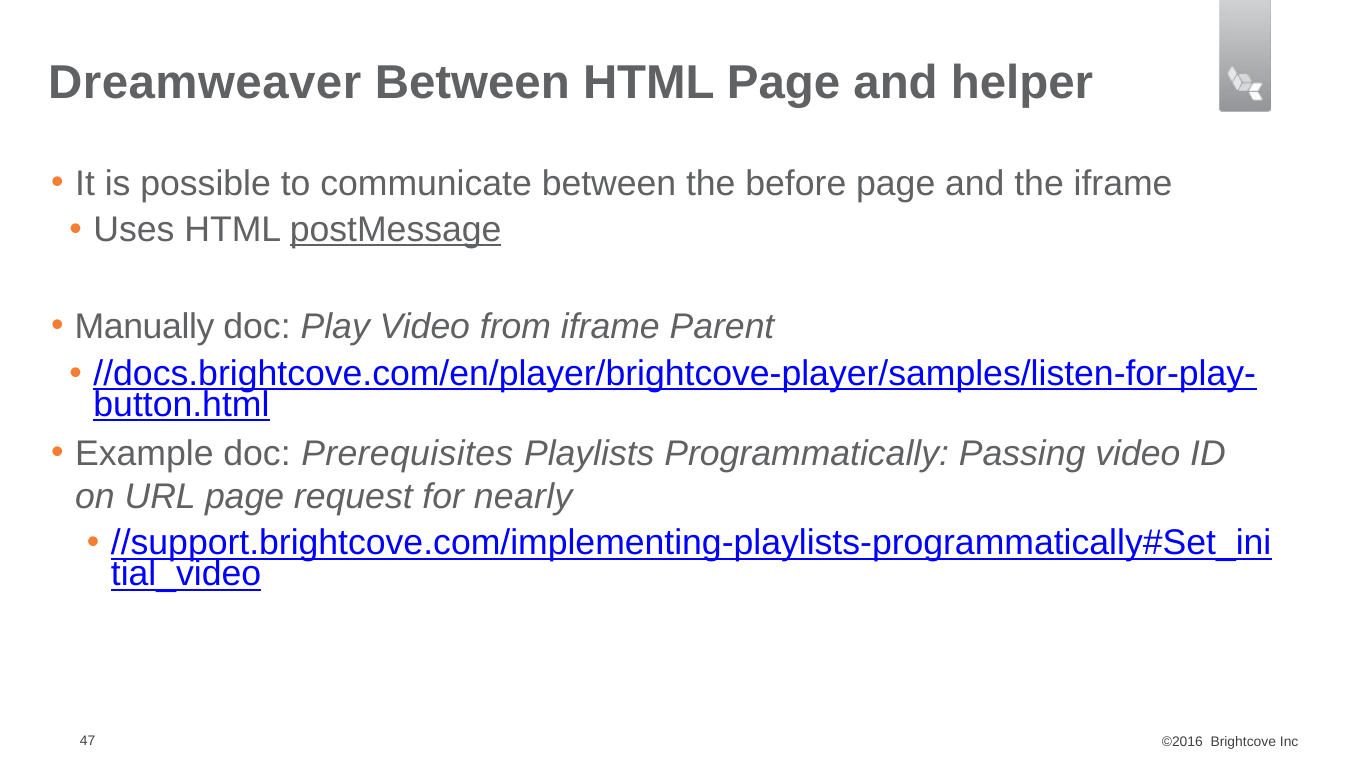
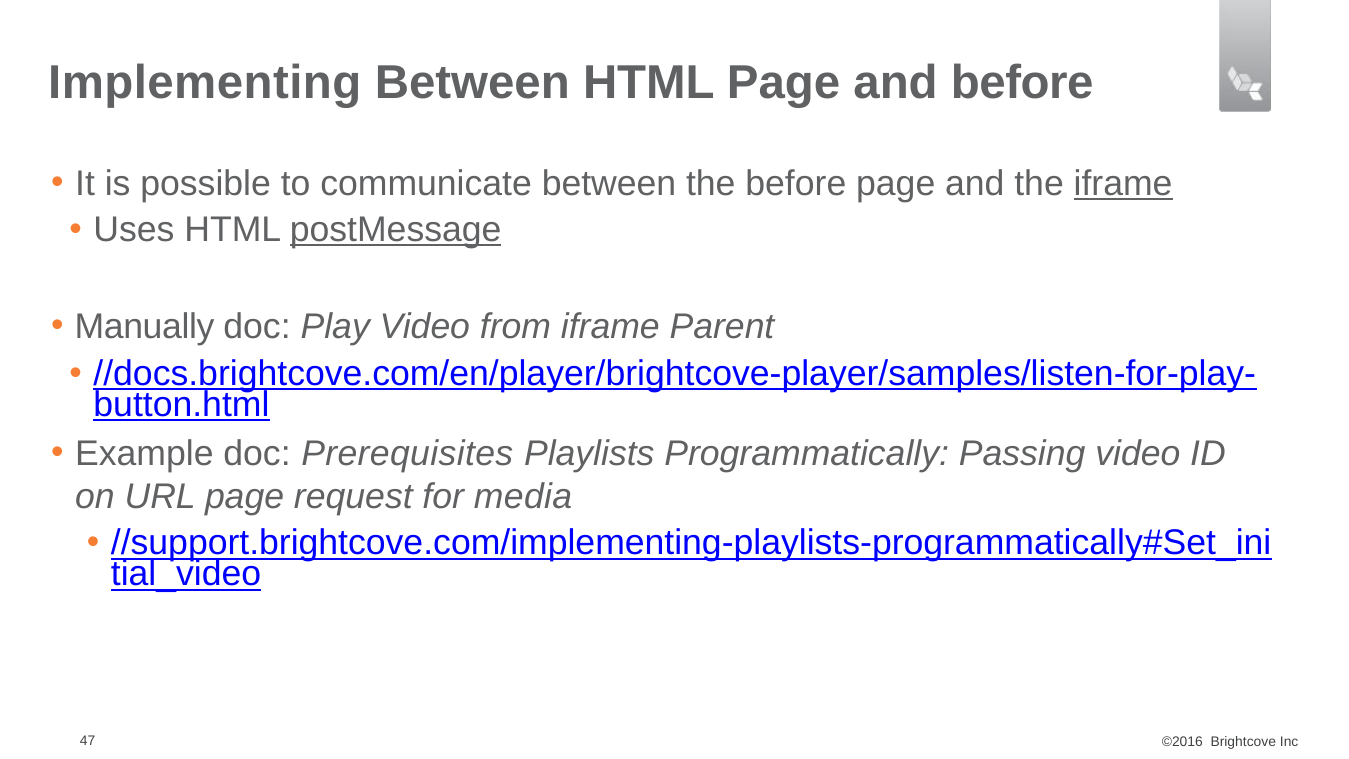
Dreamweaver: Dreamweaver -> Implementing (205, 83)
and helper: helper -> before (1022, 83)
iframe underline: none -> present (1123, 183)
nearly: nearly -> media (523, 496)
